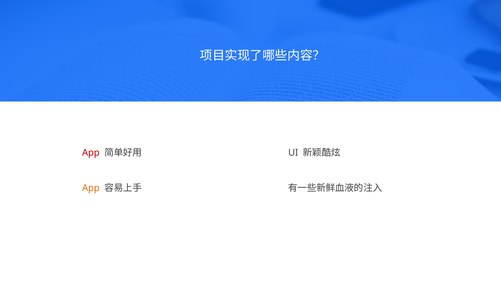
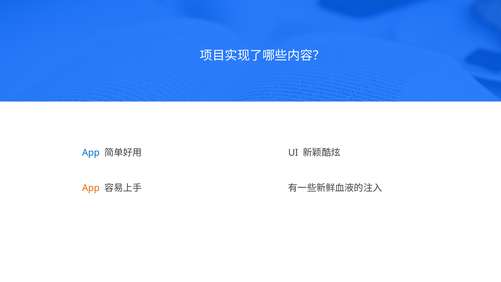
App colour: red -> blue (91, 153)
